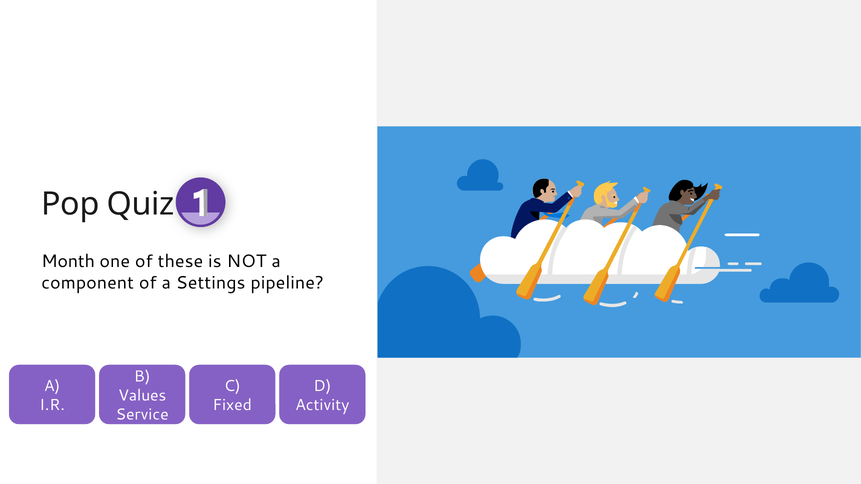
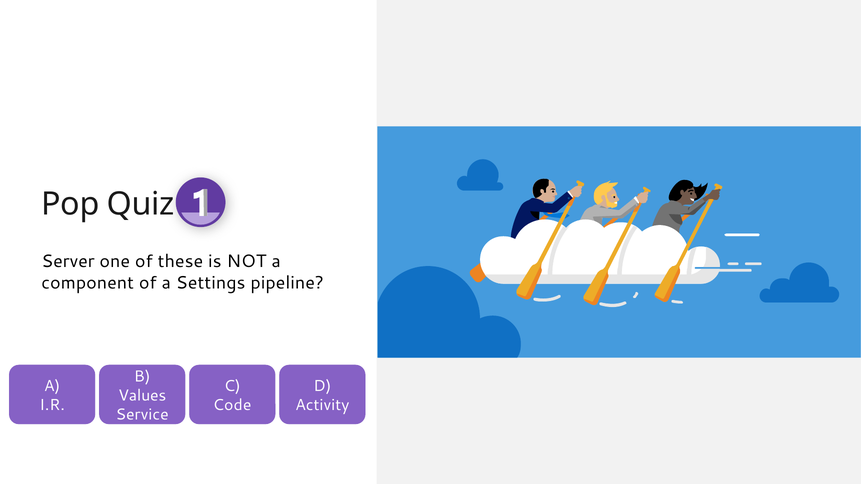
Month: Month -> Server (68, 262)
Fixed: Fixed -> Code (232, 405)
